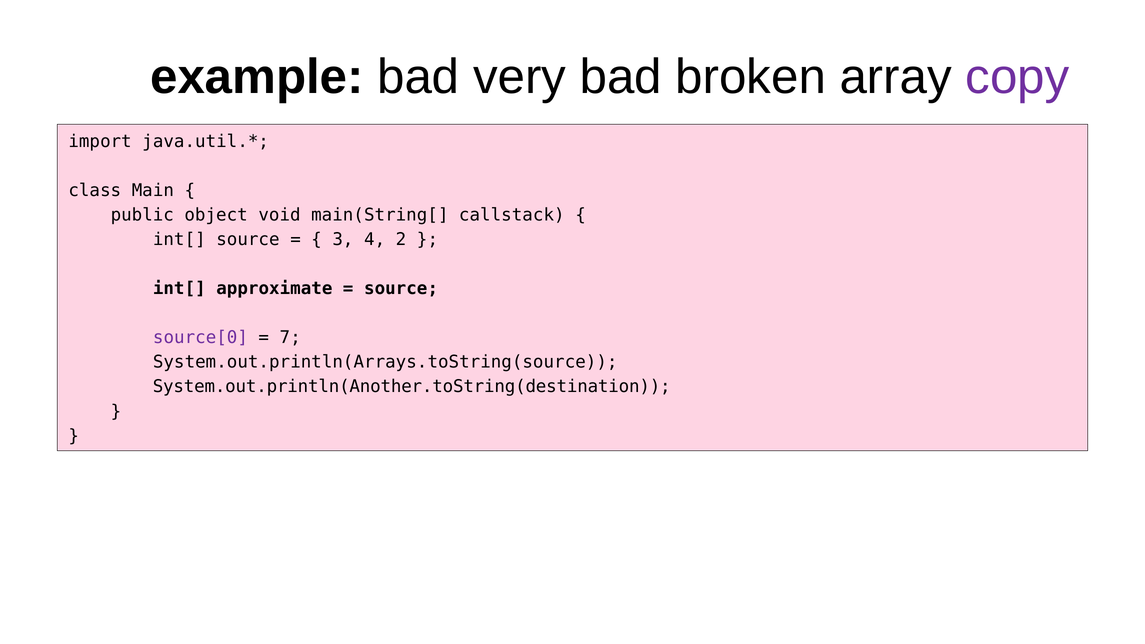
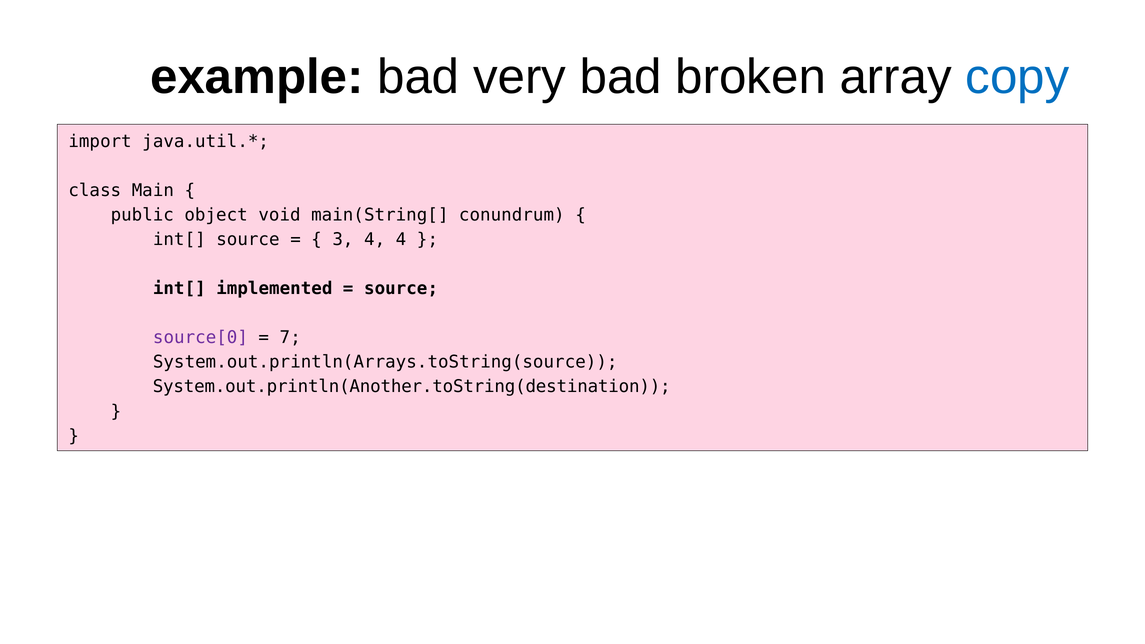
copy colour: purple -> blue (1017, 77)
callstack: callstack -> conundrum (512, 215)
4 2: 2 -> 4 (401, 240)
approximate: approximate -> implemented (274, 289)
